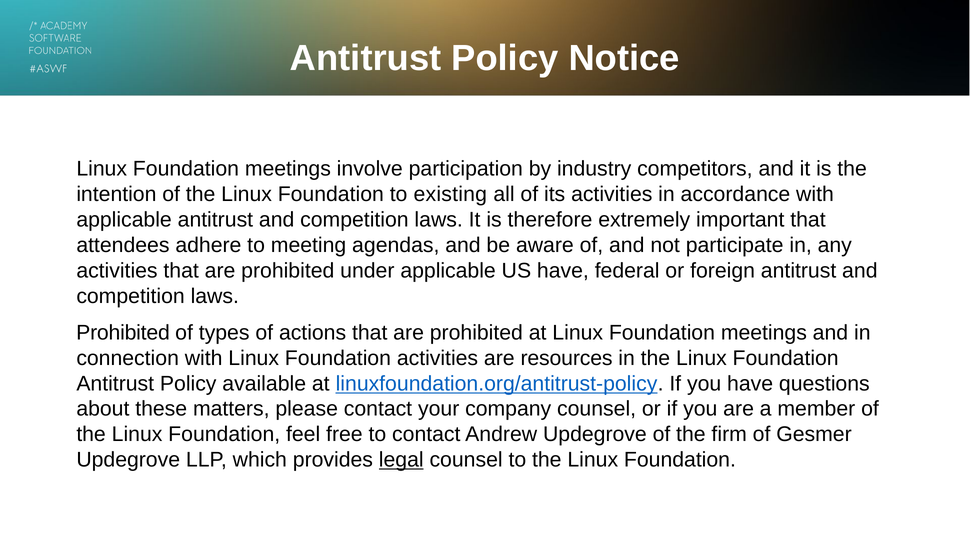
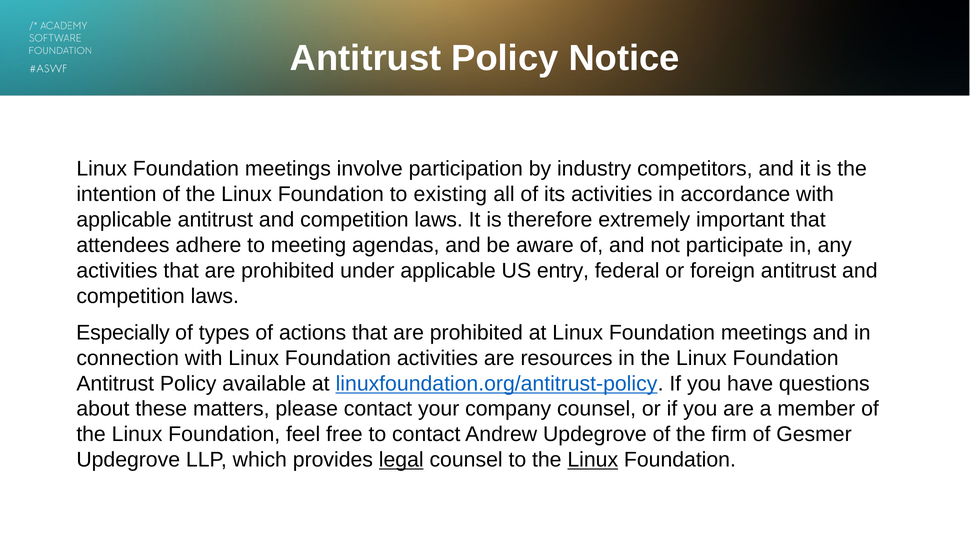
US have: have -> entry (563, 271)
Prohibited: Prohibited -> Especially (123, 333)
Linux underline: none -> present (593, 460)
